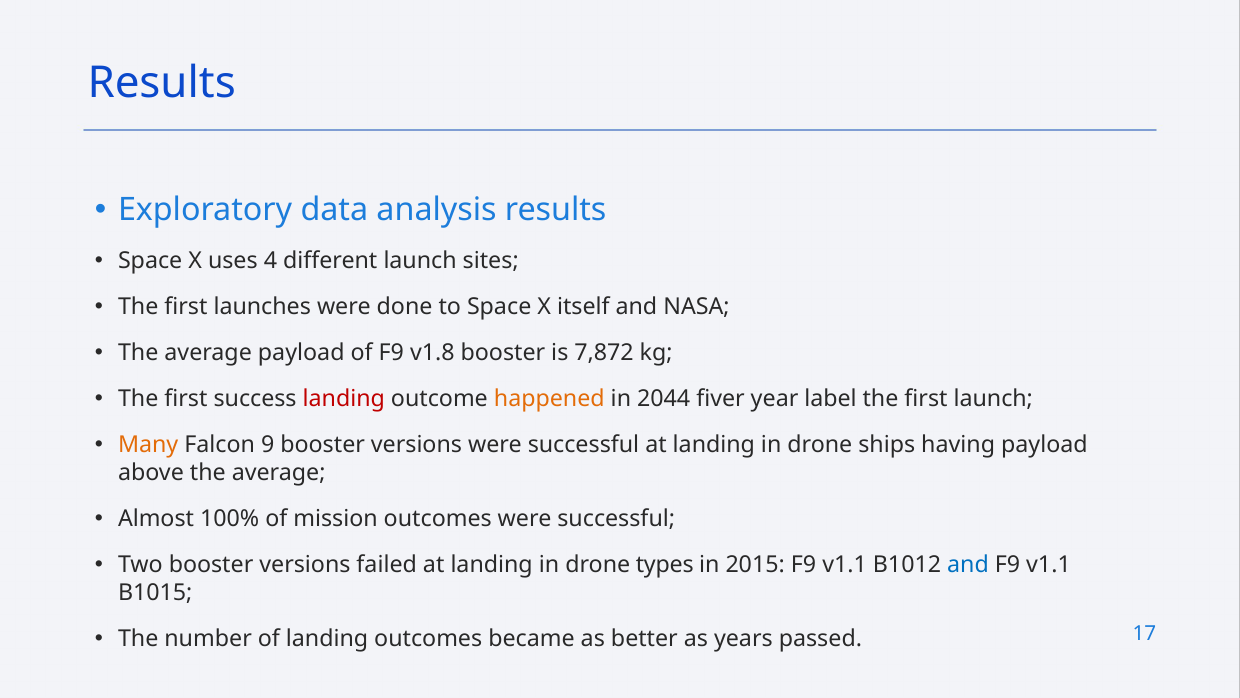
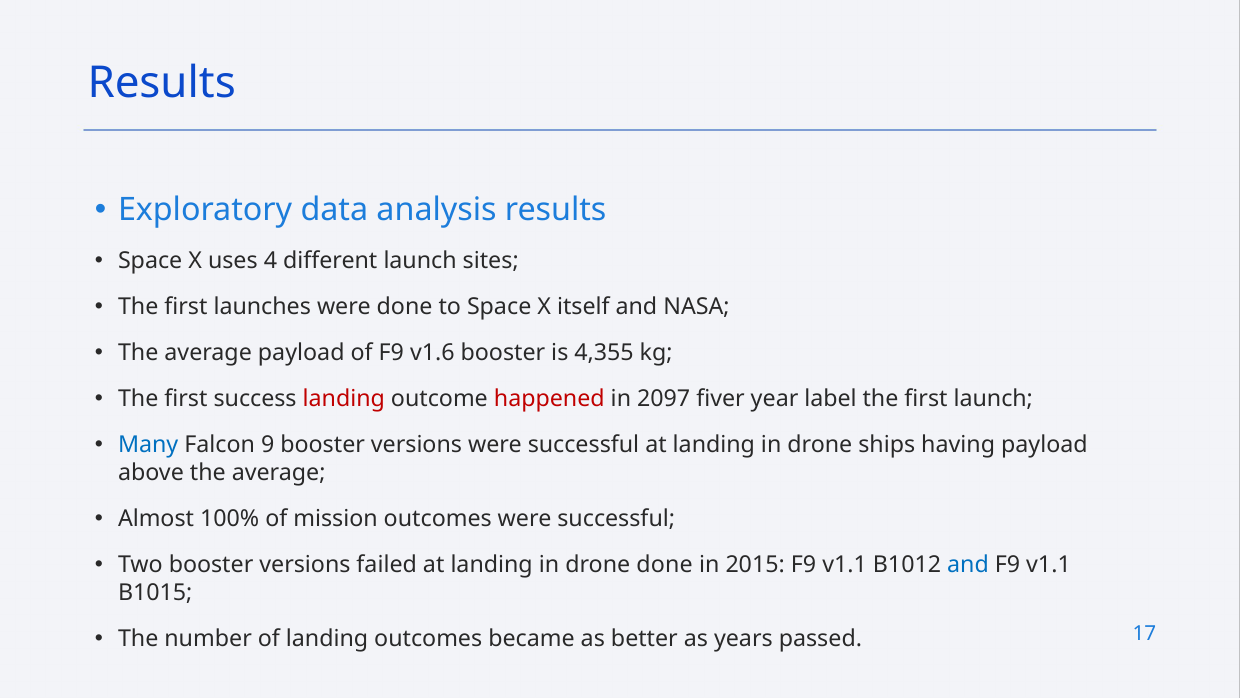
v1.8: v1.8 -> v1.6 (432, 353)
7,872: 7,872 -> 4,355 (604, 353)
happened colour: orange -> red (549, 399)
2044: 2044 -> 2097 (664, 399)
Many colour: orange -> blue (148, 445)
drone types: types -> done (665, 565)
